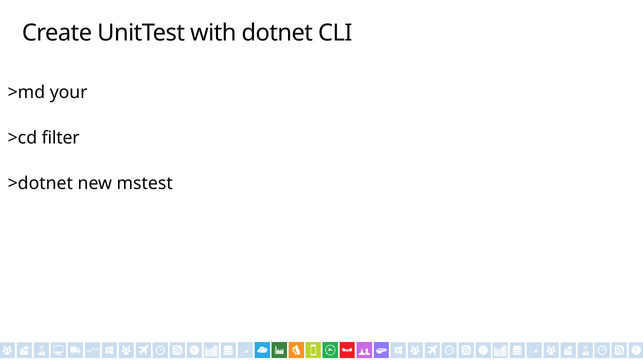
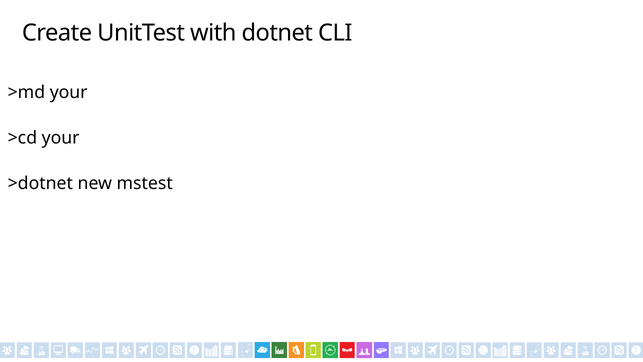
>cd filter: filter -> your (61, 138)
